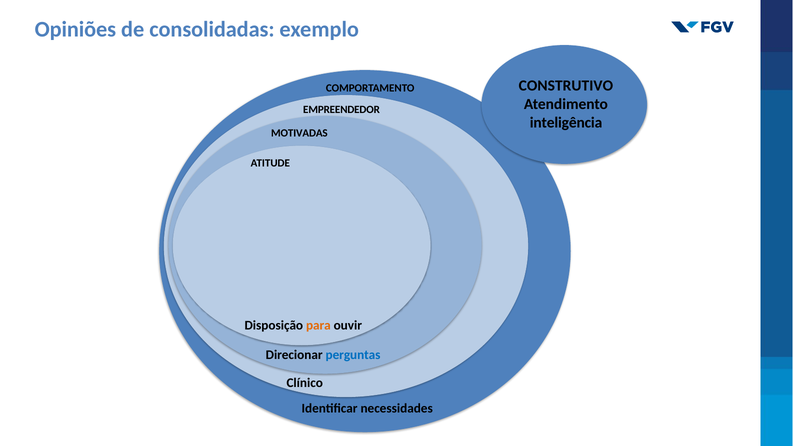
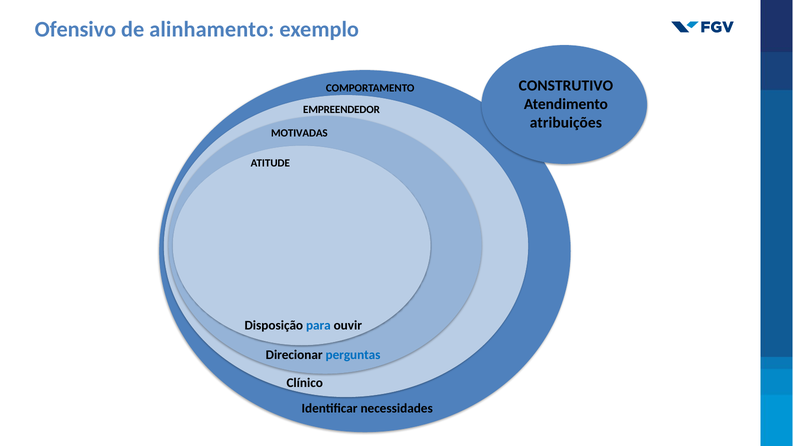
Opiniões: Opiniões -> Ofensivo (75, 30)
consolidadas: consolidadas -> alinhamento (212, 30)
inteligência: inteligência -> atribuições (566, 123)
para colour: orange -> blue (318, 325)
